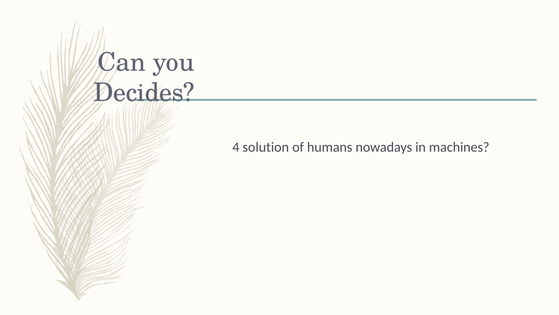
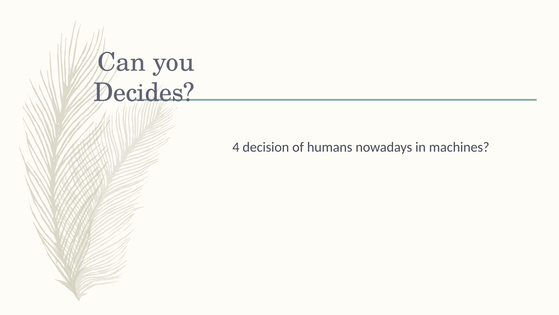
solution: solution -> decision (266, 147)
